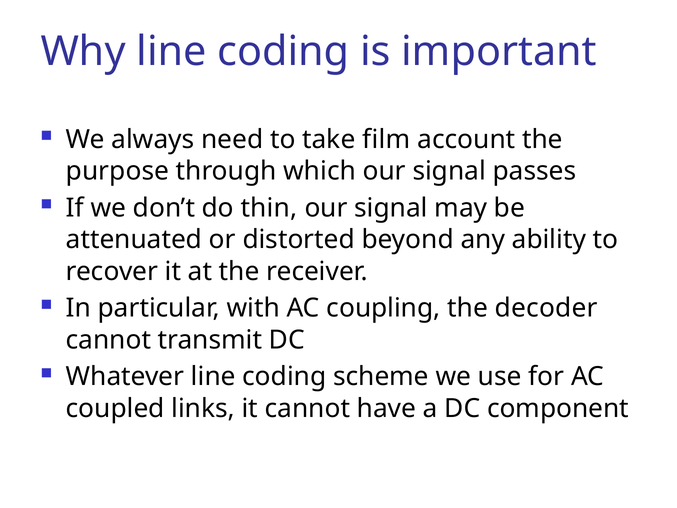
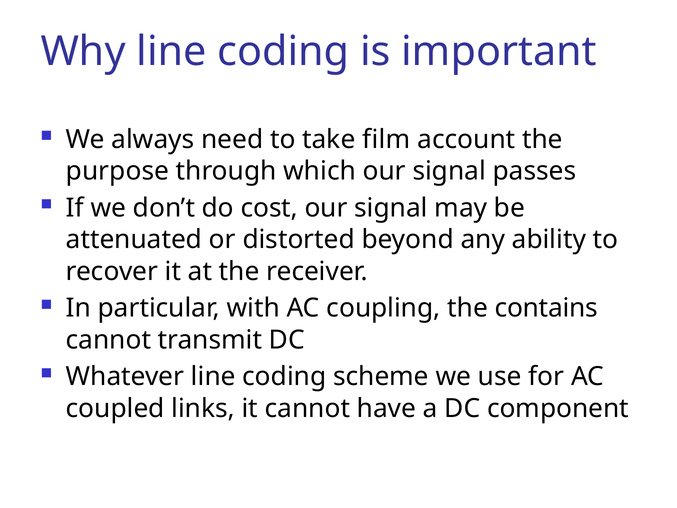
thin: thin -> cost (269, 208)
decoder: decoder -> contains (546, 308)
